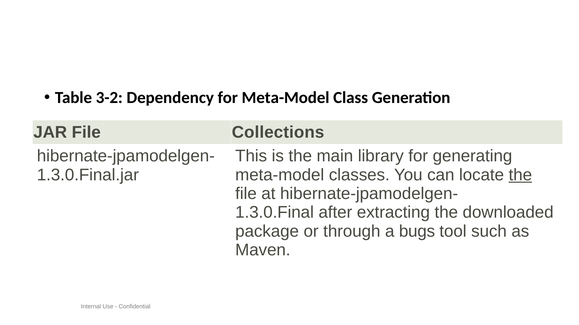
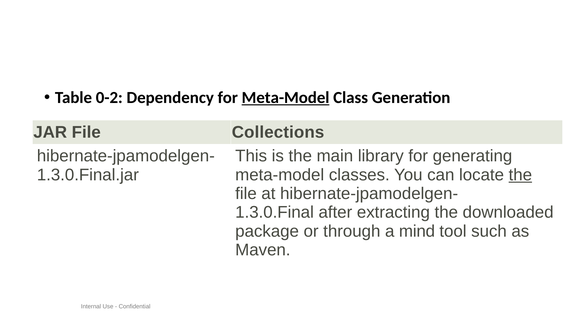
3-2: 3-2 -> 0-2 (109, 98)
Meta-Model underline: none -> present (286, 98)
bugs: bugs -> mind (417, 232)
